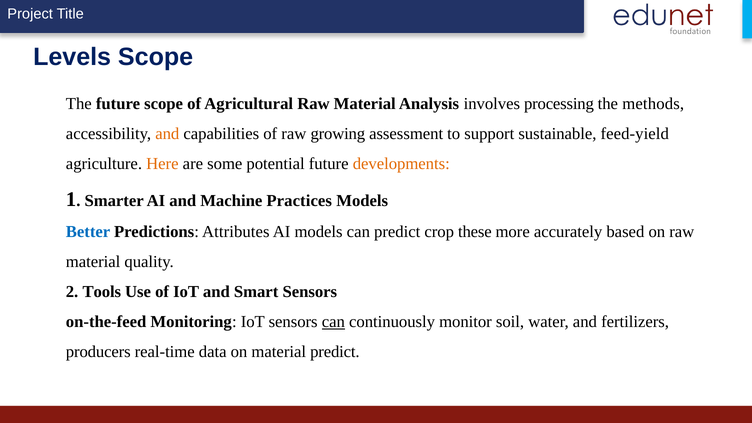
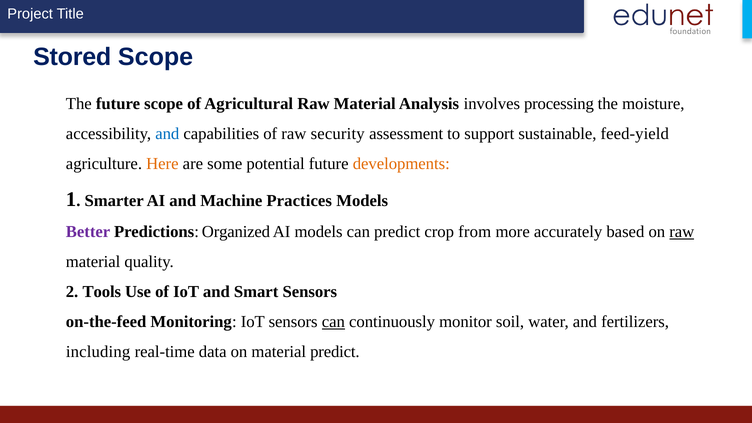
Levels: Levels -> Stored (72, 57)
methods: methods -> moisture (653, 104)
and colour: orange -> blue (167, 134)
growing: growing -> security (338, 134)
Better colour: blue -> purple (88, 232)
Attributes: Attributes -> Organized (236, 232)
these: these -> from (475, 232)
raw underline: none -> present (682, 232)
producers: producers -> including (98, 352)
